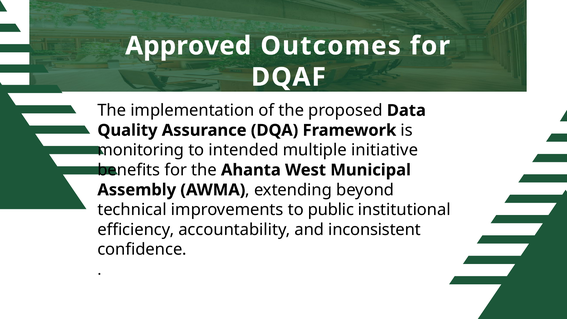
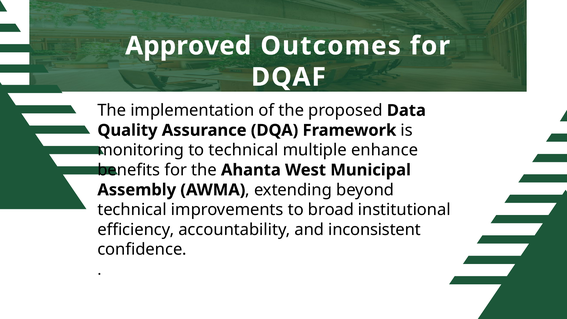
to intended: intended -> technical (244, 150)
initiative: initiative -> enhance (385, 150)
public: public -> broad (331, 210)
